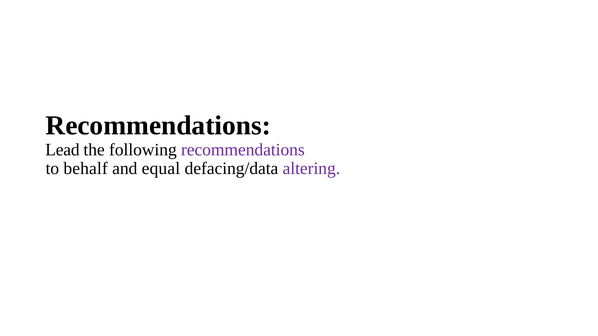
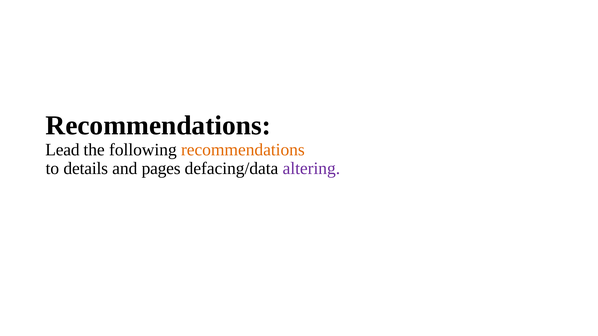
recommendations colour: purple -> orange (243, 150)
behalf: behalf -> details (86, 169)
equal: equal -> pages (161, 169)
